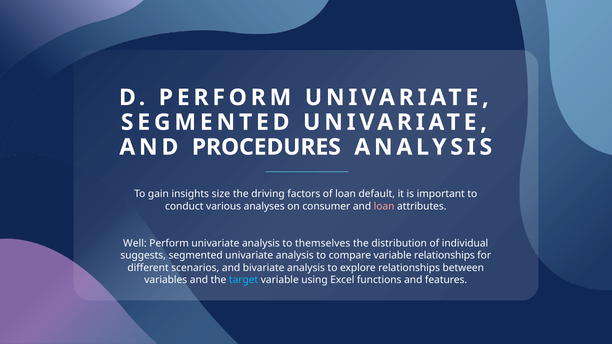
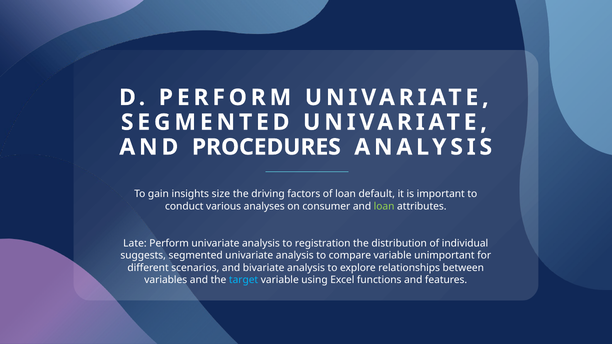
loan colour: pink -> light green (384, 206)
Well: Well -> Late (135, 244)
themselves: themselves -> registration (323, 244)
variable relationships: relationships -> unimportant (444, 256)
